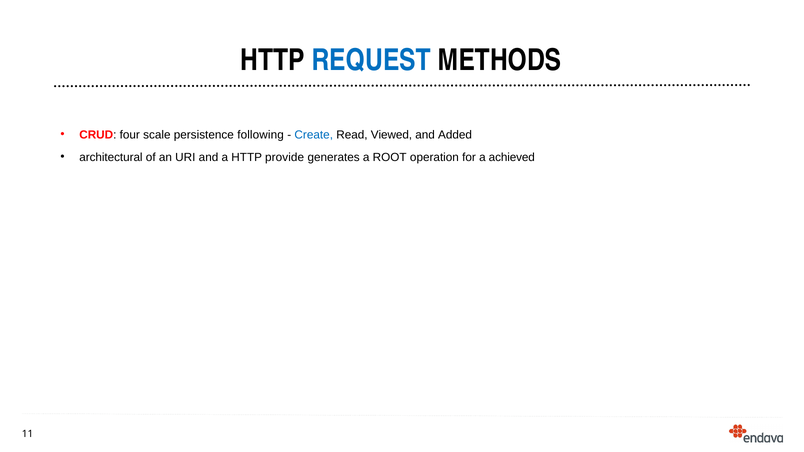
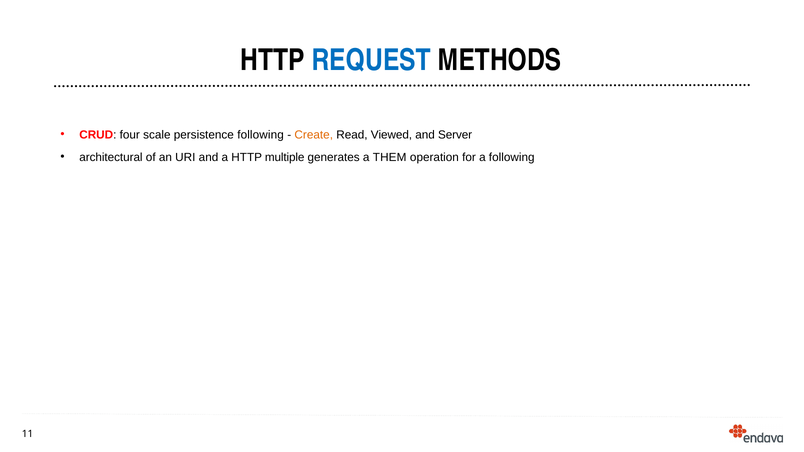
Create colour: blue -> orange (314, 135)
Added: Added -> Server (455, 135)
provide: provide -> multiple (285, 157)
ROOT: ROOT -> THEM (390, 157)
a achieved: achieved -> following (512, 157)
